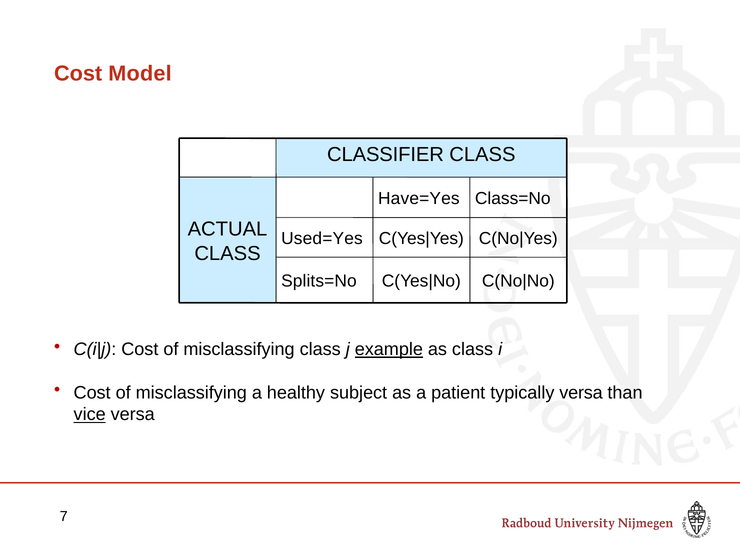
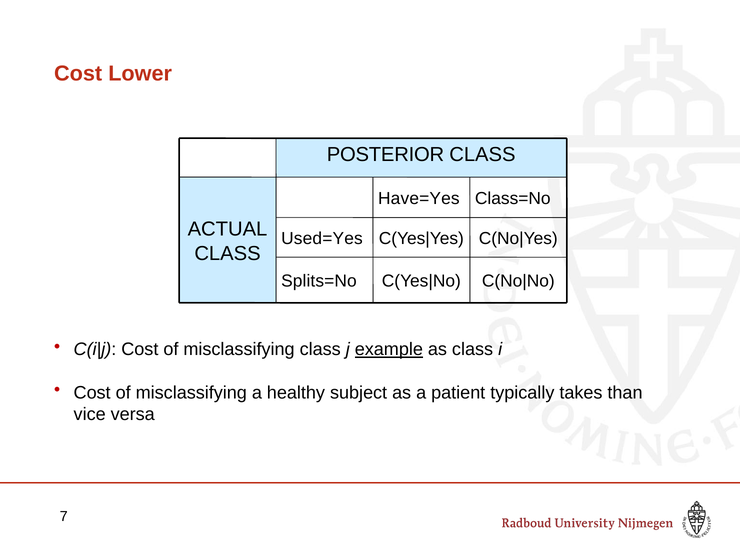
Model: Model -> Lower (140, 74)
CLASSIFIER: CLASSIFIER -> POSTERIOR (386, 154)
typically versa: versa -> takes (581, 393)
vice underline: present -> none (90, 415)
